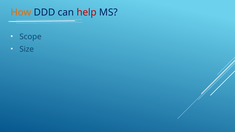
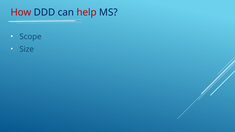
How colour: orange -> red (21, 12)
